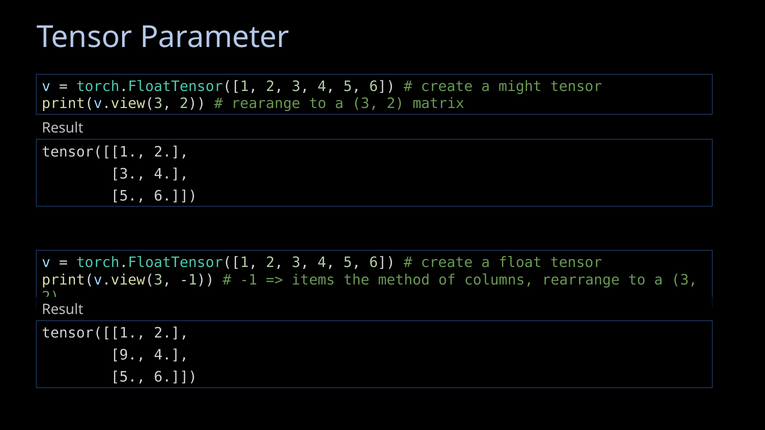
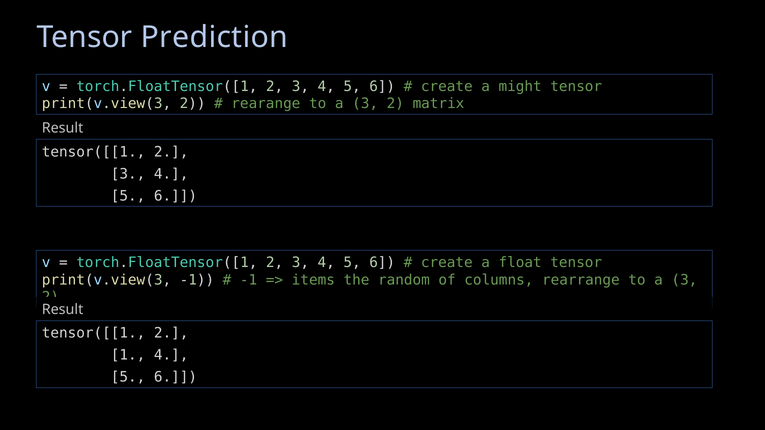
Parameter: Parameter -> Prediction (214, 38)
method: method -> random (404, 280)
9: 9 -> 1 (128, 355)
